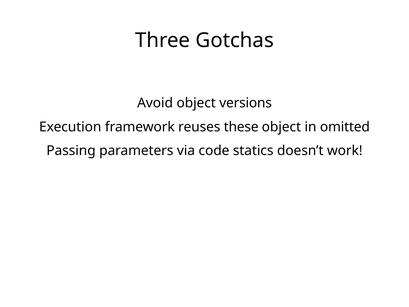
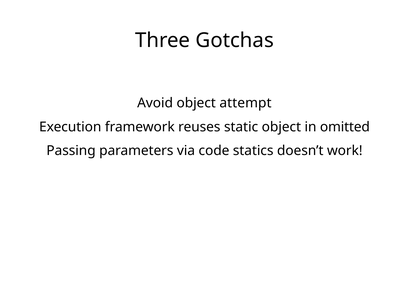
versions: versions -> attempt (245, 103)
these: these -> static (241, 127)
